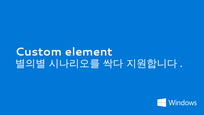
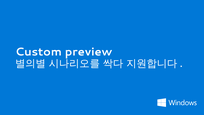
element: element -> preview (89, 52)
